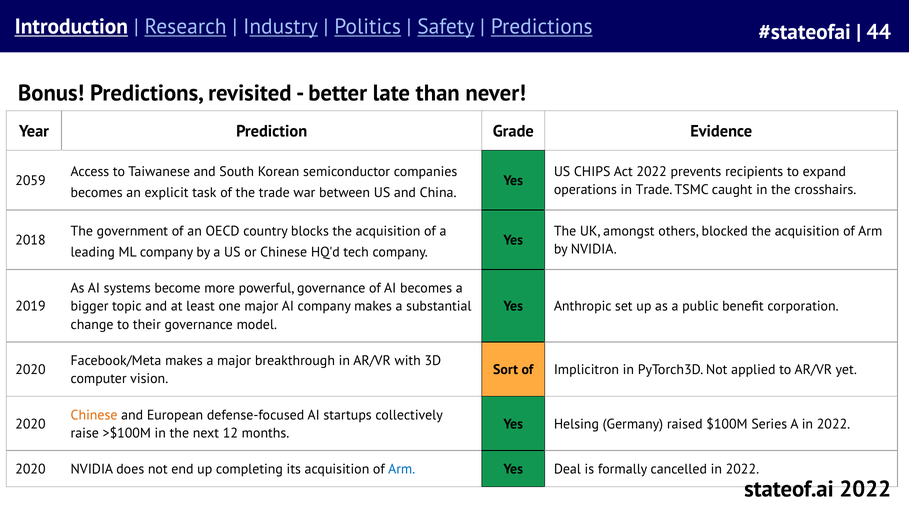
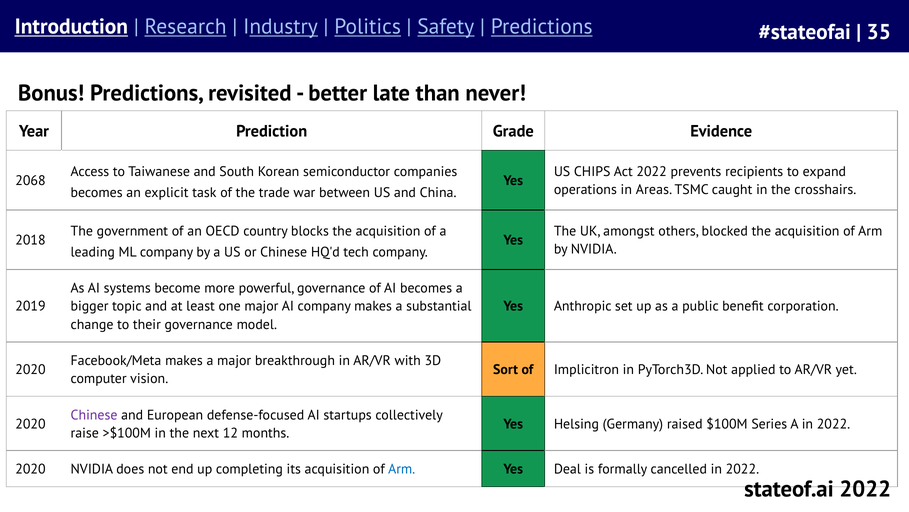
44: 44 -> 35 (879, 32)
2059: 2059 -> 2068 (30, 180)
in Trade: Trade -> Areas (654, 189)
Chinese colour: orange -> purple (94, 414)
